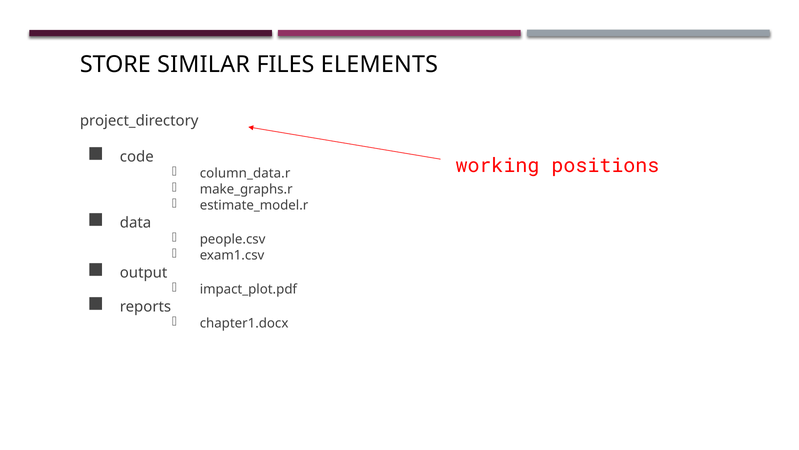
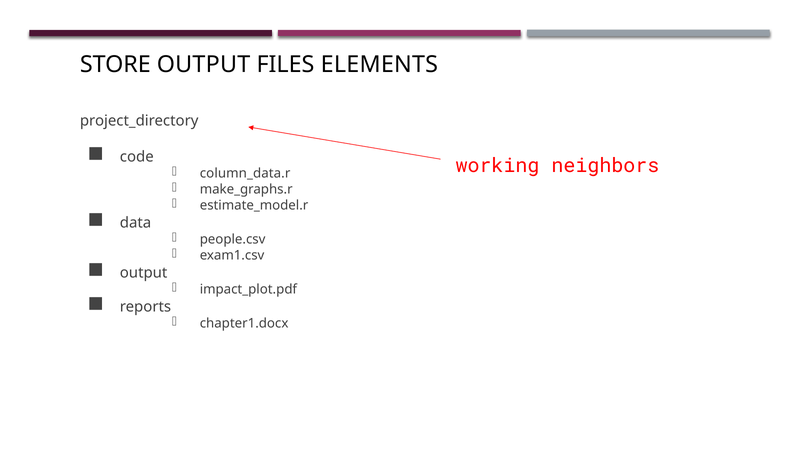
STORE SIMILAR: SIMILAR -> OUTPUT (204, 65)
positions: positions -> neighbors (605, 165)
